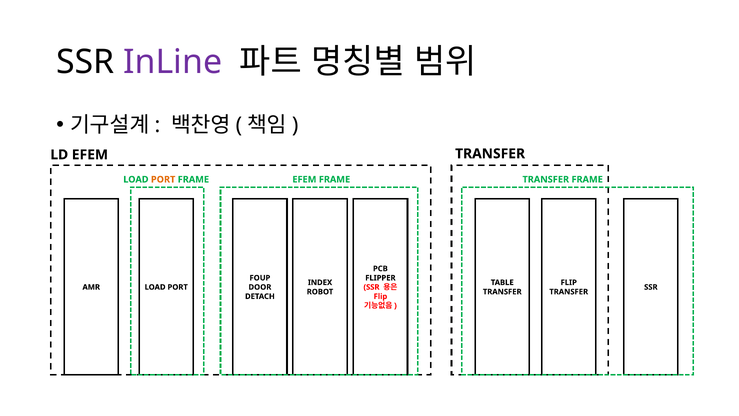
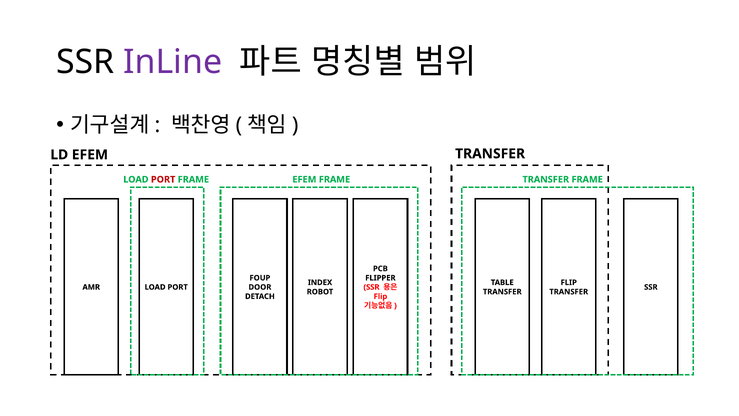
PORT colour: orange -> red (163, 179)
